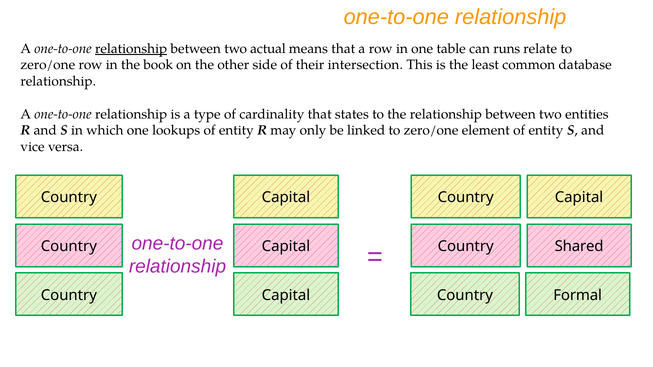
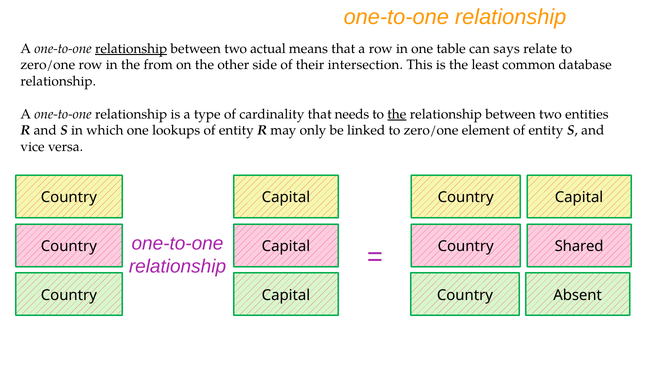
runs: runs -> says (507, 49)
book: book -> from (158, 65)
states: states -> needs (352, 114)
the underline: none -> present (397, 114)
Formal: Formal -> Absent (578, 295)
